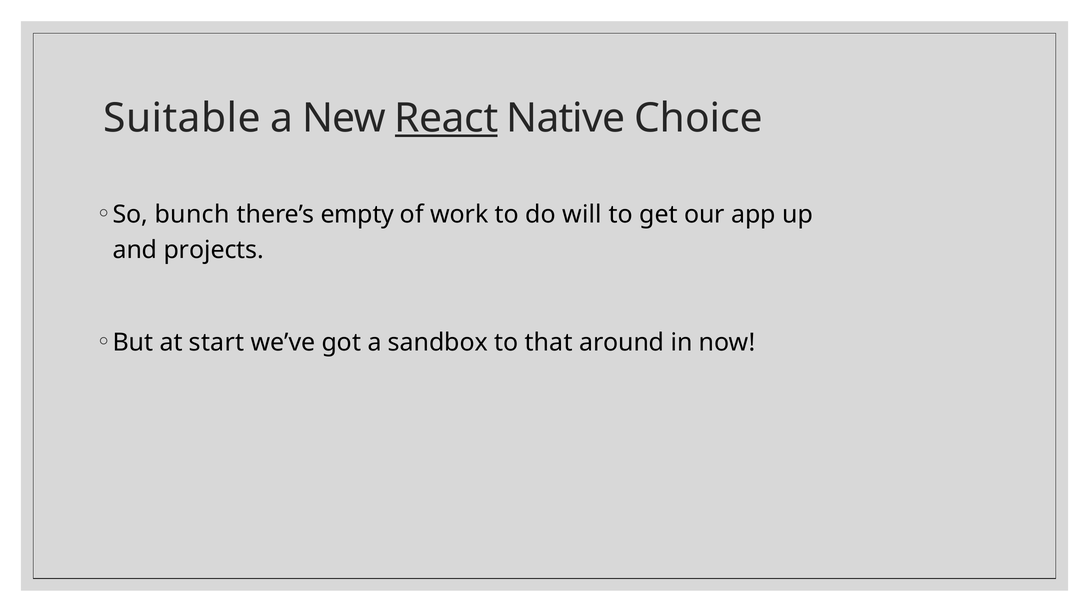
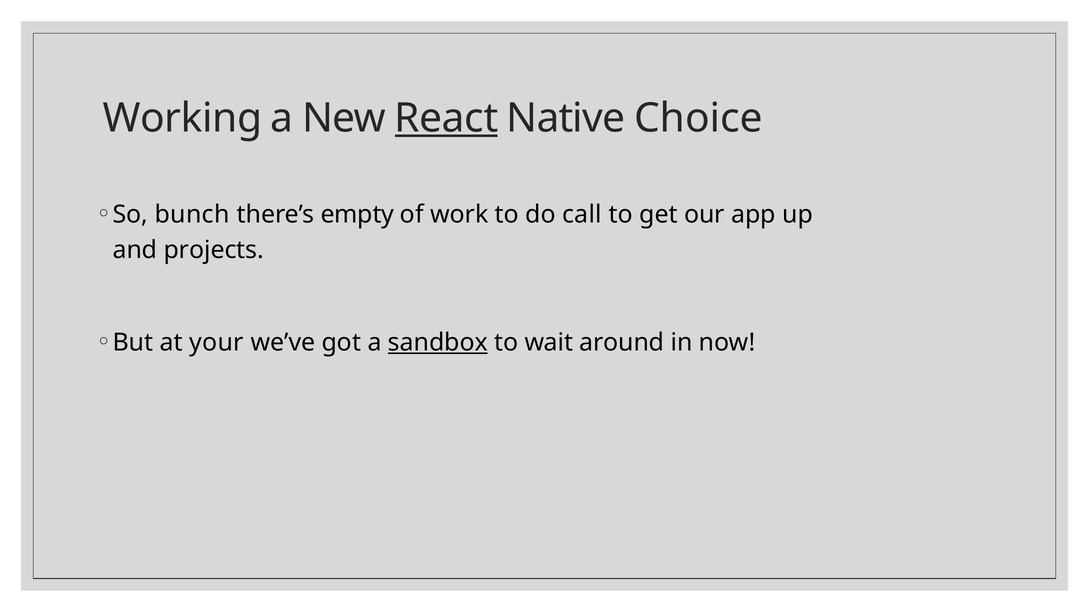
Suitable: Suitable -> Working (183, 118)
will: will -> call (582, 215)
start: start -> your (216, 343)
sandbox underline: none -> present (438, 343)
that: that -> wait (549, 343)
